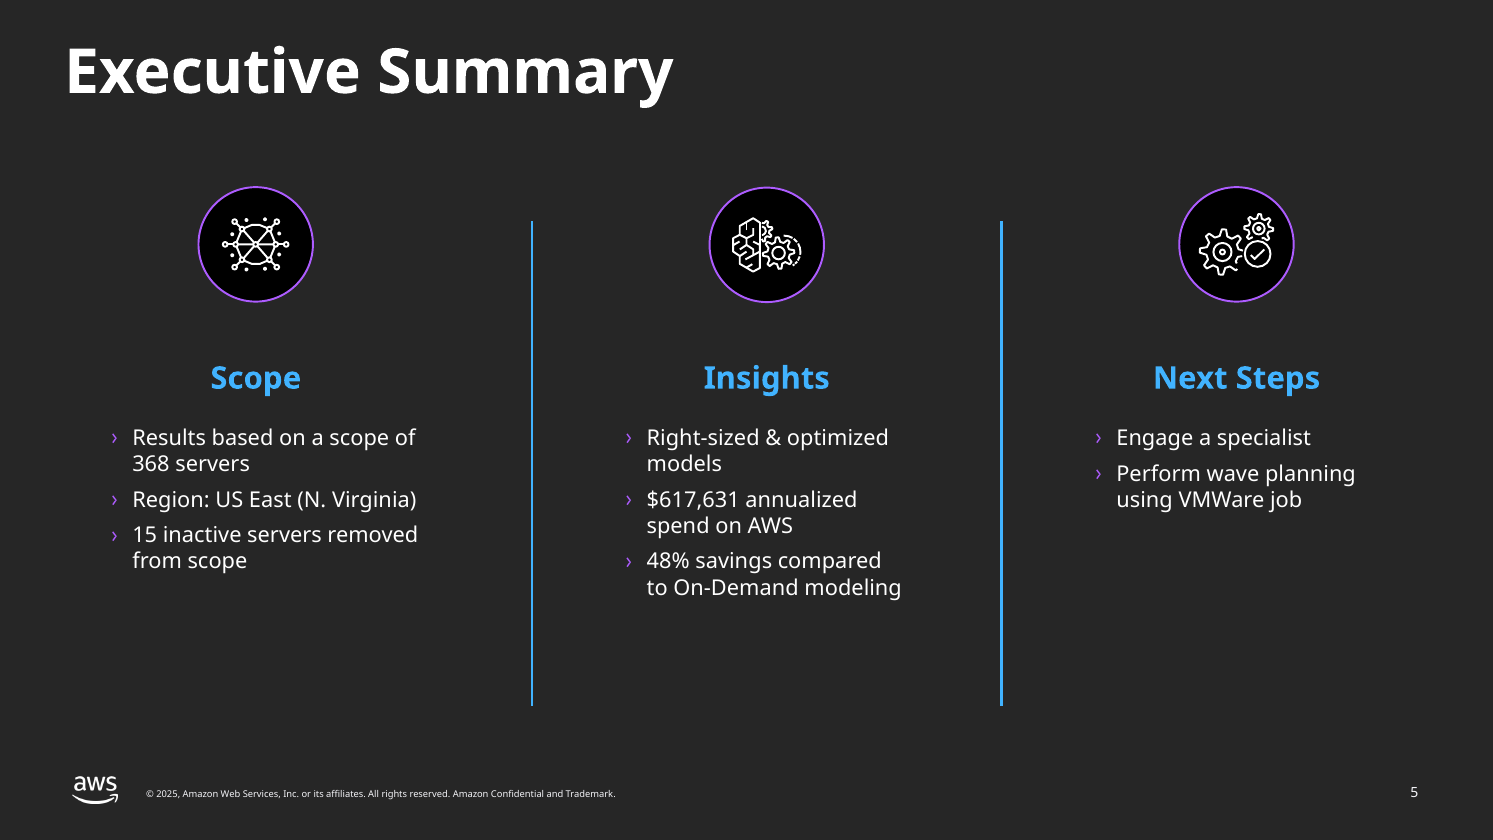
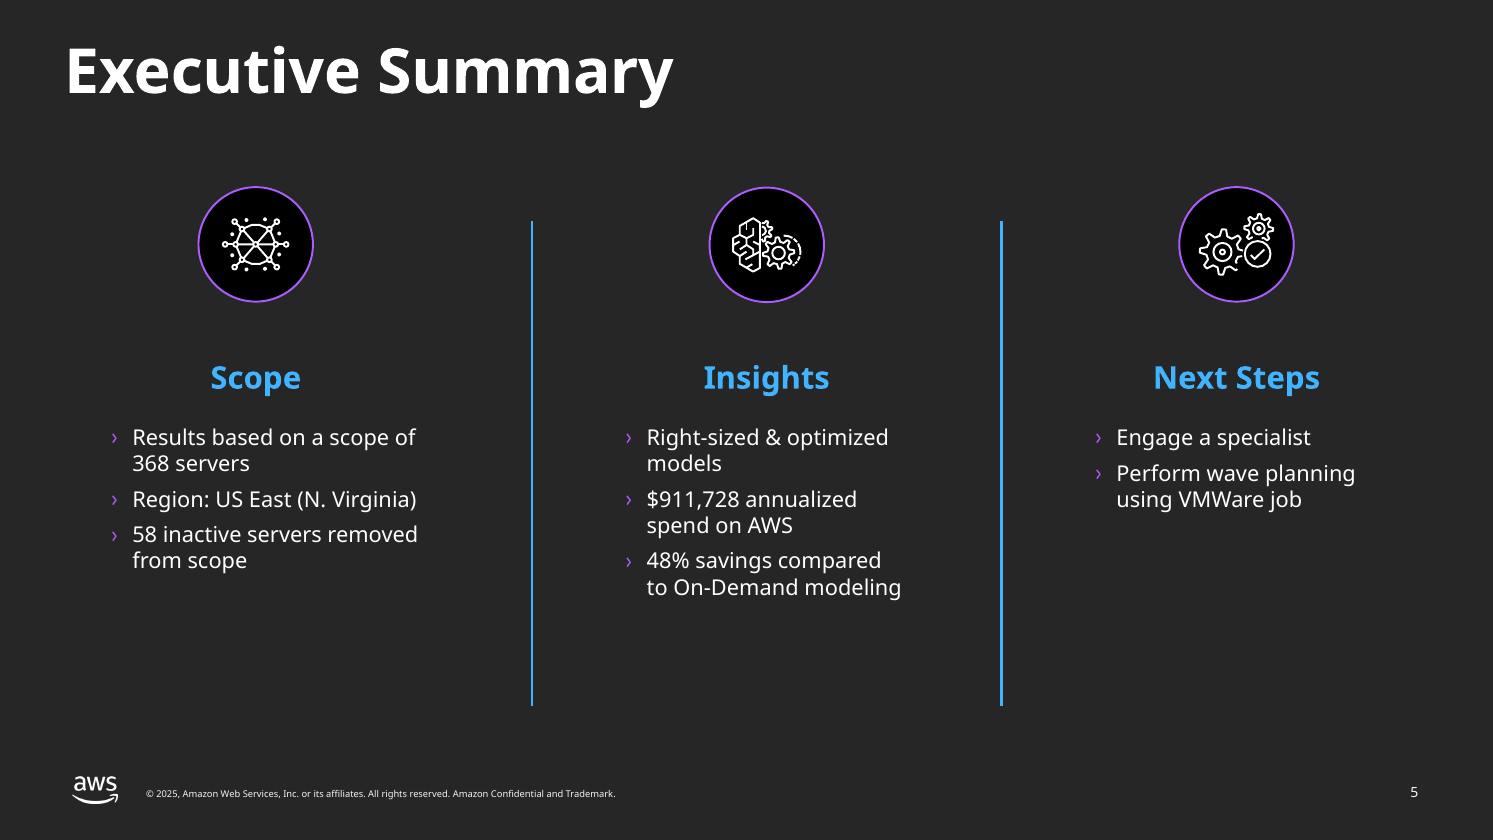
$617,631: $617,631 -> $911,728 (693, 500)
15: 15 -> 58 (145, 535)
